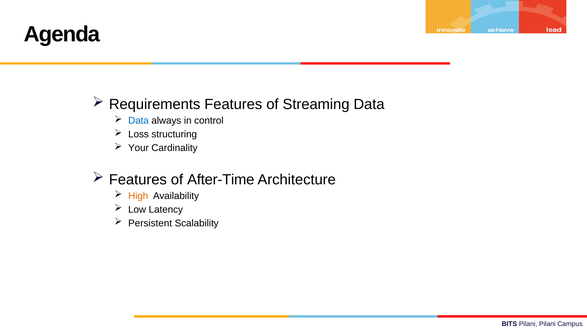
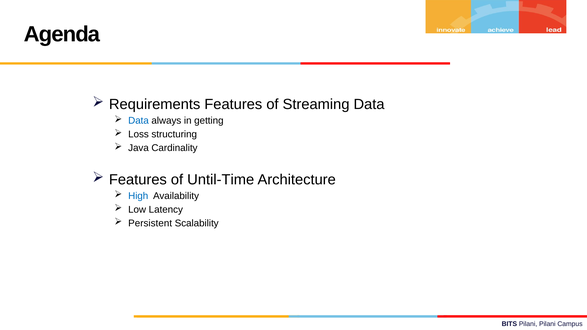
control: control -> getting (209, 121)
Your: Your -> Java (139, 148)
After-Time: After-Time -> Until-Time (221, 180)
High colour: orange -> blue (138, 196)
